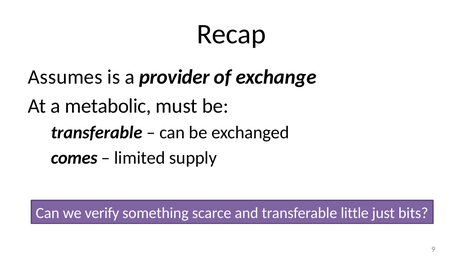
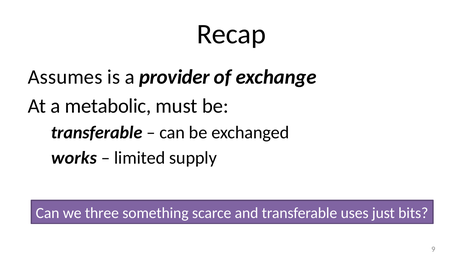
comes: comes -> works (74, 158)
verify: verify -> three (102, 213)
little: little -> uses (355, 213)
